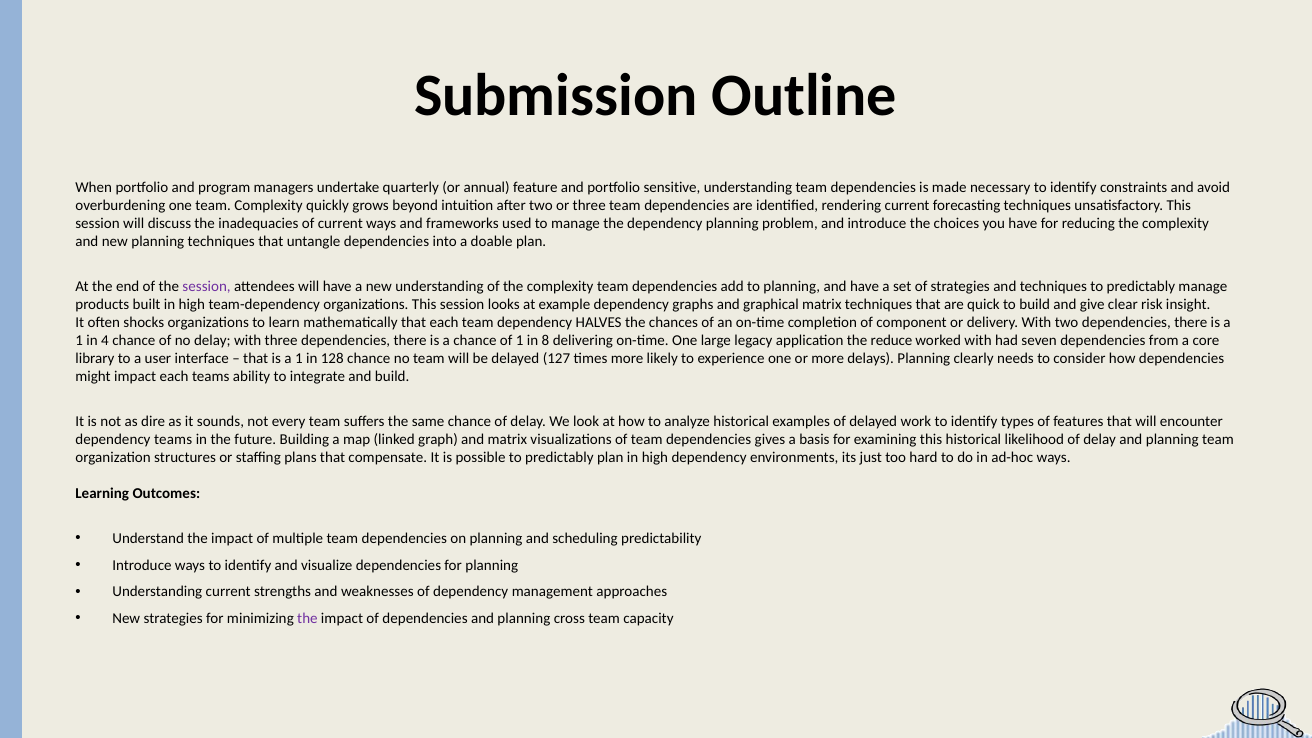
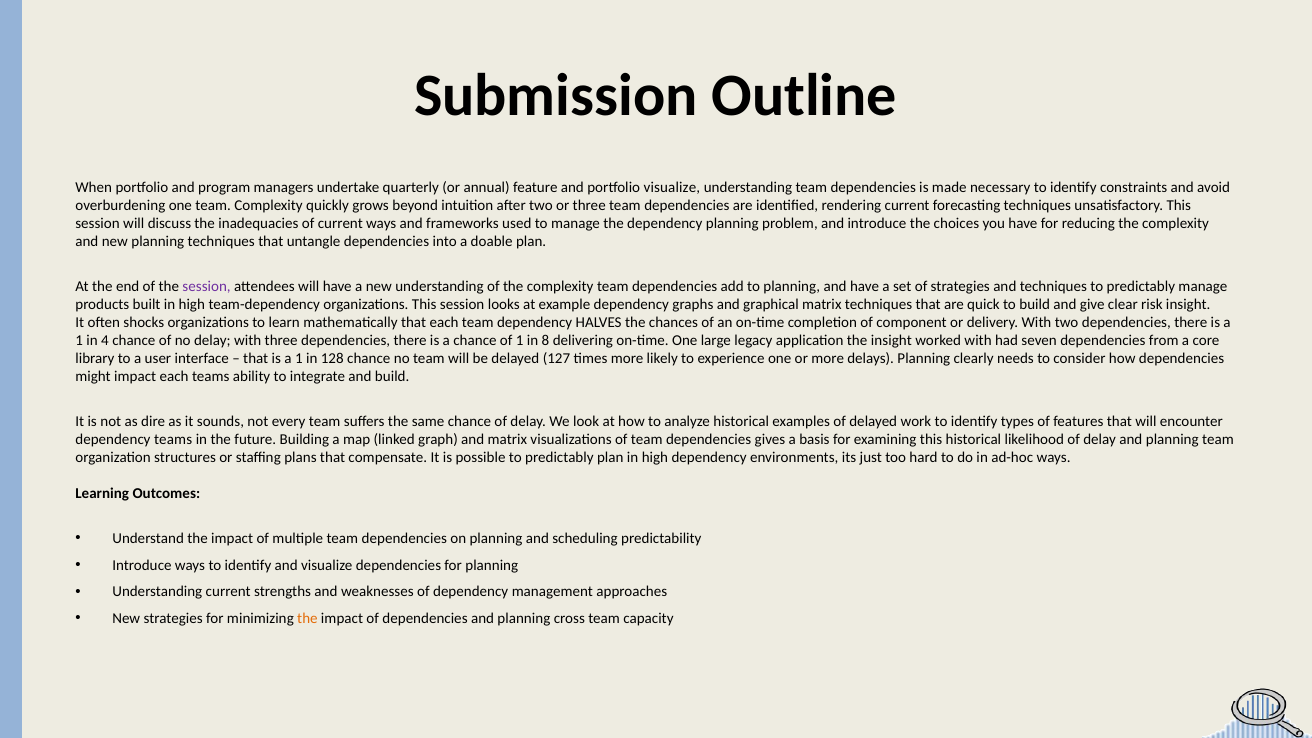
portfolio sensitive: sensitive -> visualize (672, 187)
the reduce: reduce -> insight (891, 340)
the colour: purple -> orange (307, 619)
